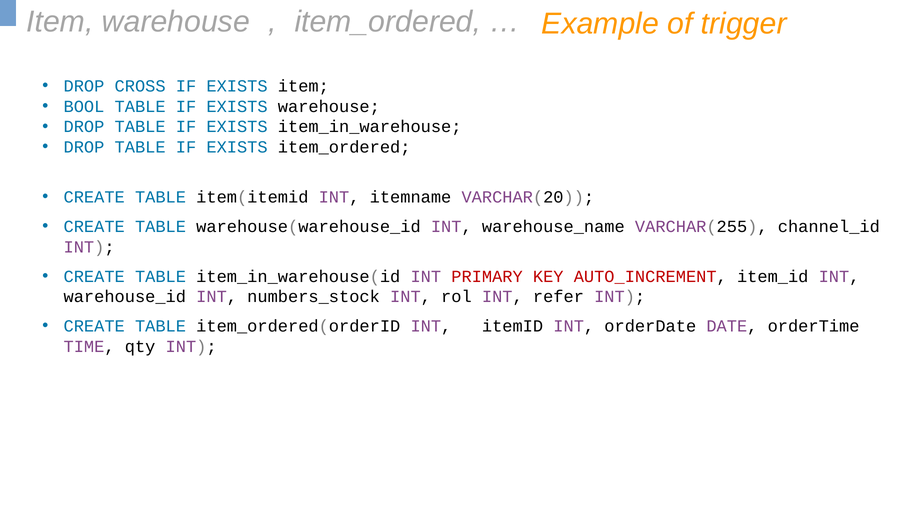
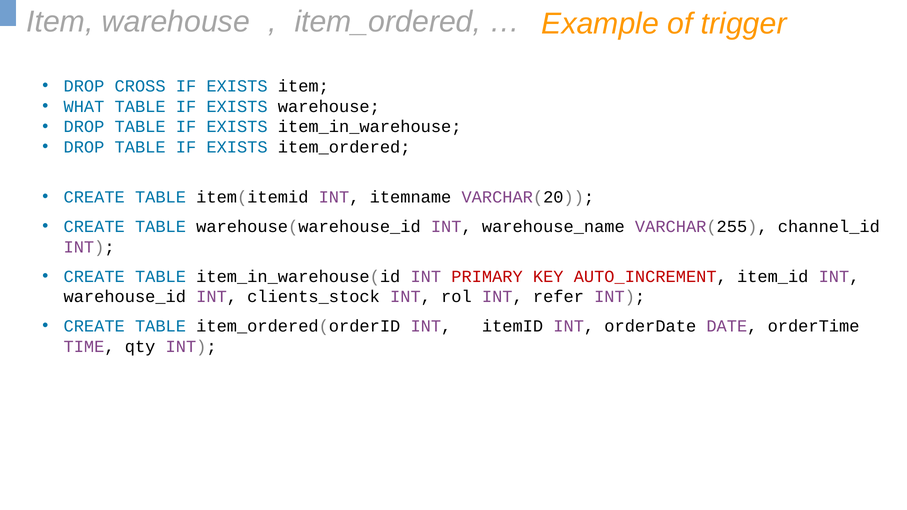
BOOL: BOOL -> WHAT (84, 106)
numbers_stock: numbers_stock -> clients_stock (314, 297)
